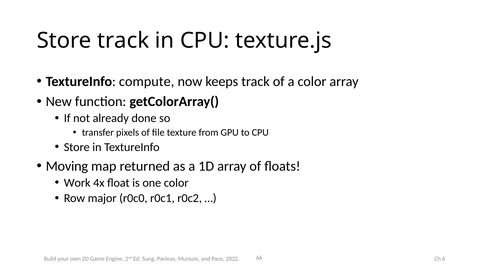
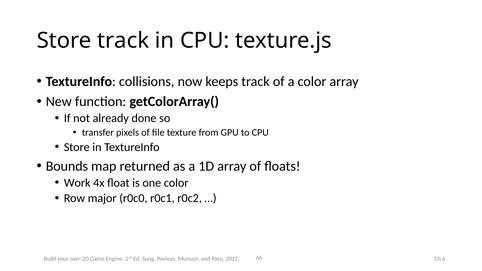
compute: compute -> collisions (147, 81)
Moving: Moving -> Bounds (67, 166)
